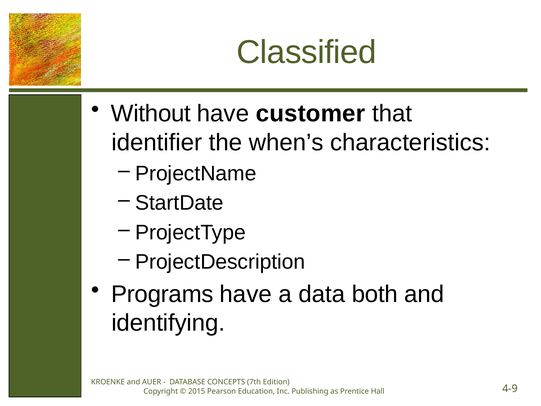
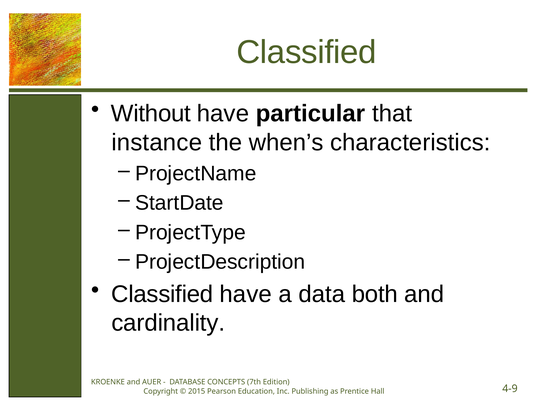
customer: customer -> particular (311, 113)
identifier: identifier -> instance (157, 142)
Programs: Programs -> Classified (162, 294)
identifying: identifying -> cardinality (168, 323)
